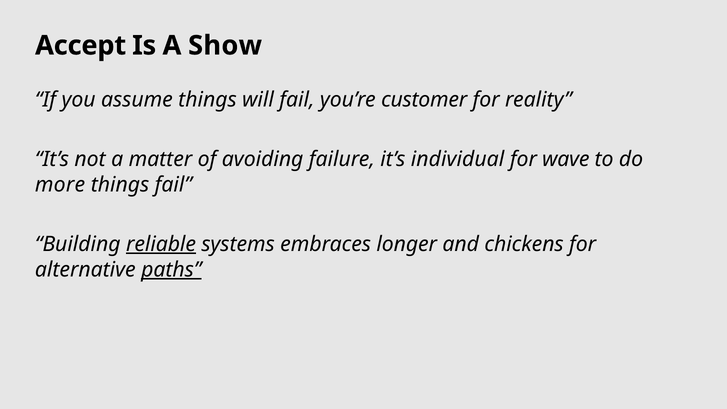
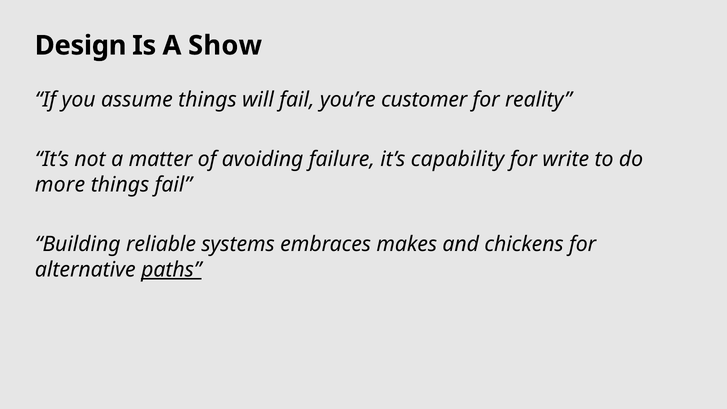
Accept: Accept -> Design (81, 46)
individual: individual -> capability (458, 159)
wave: wave -> write (566, 159)
reliable underline: present -> none (161, 244)
longer: longer -> makes (407, 244)
